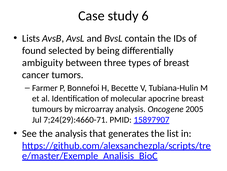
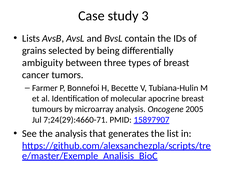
6: 6 -> 3 (145, 16)
found: found -> grains (34, 50)
